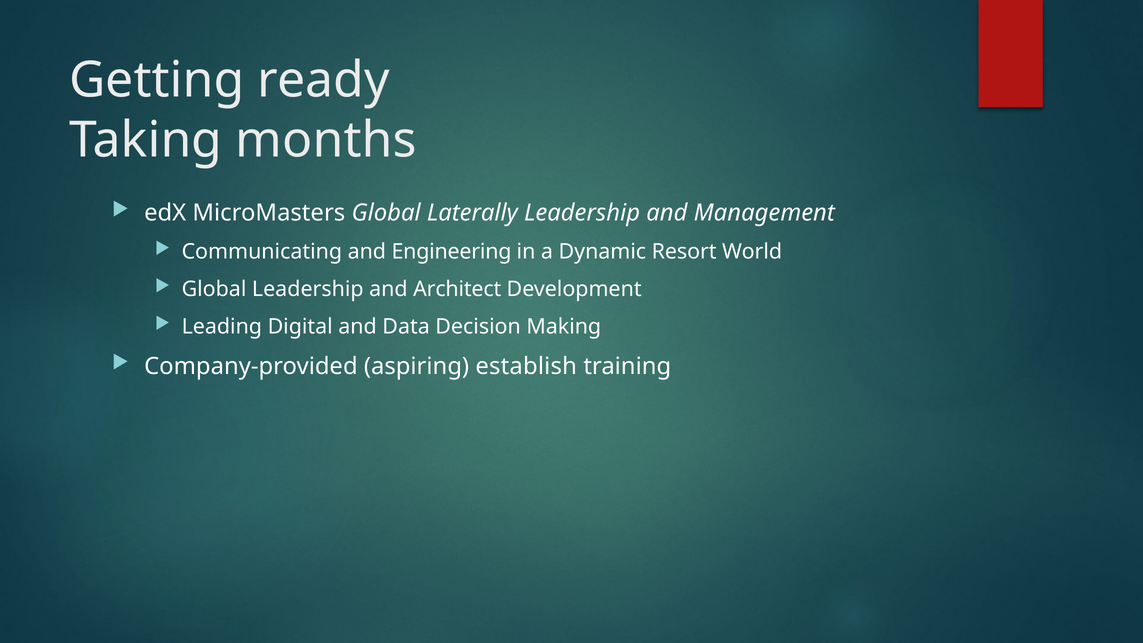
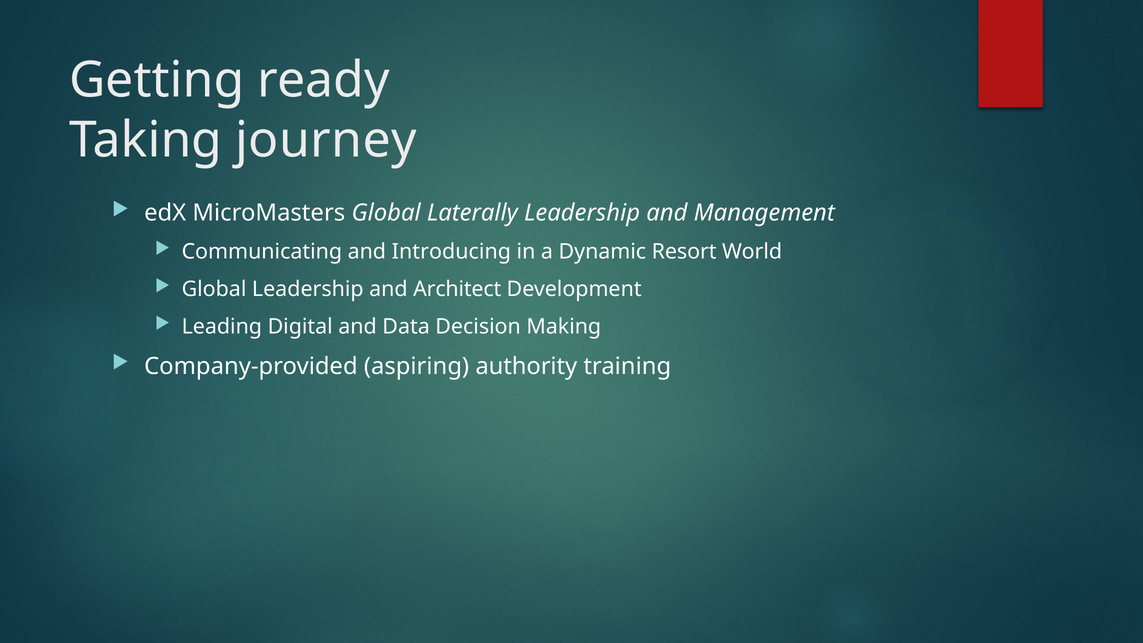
months: months -> journey (326, 140)
Engineering: Engineering -> Introducing (451, 252)
establish: establish -> authority (526, 366)
